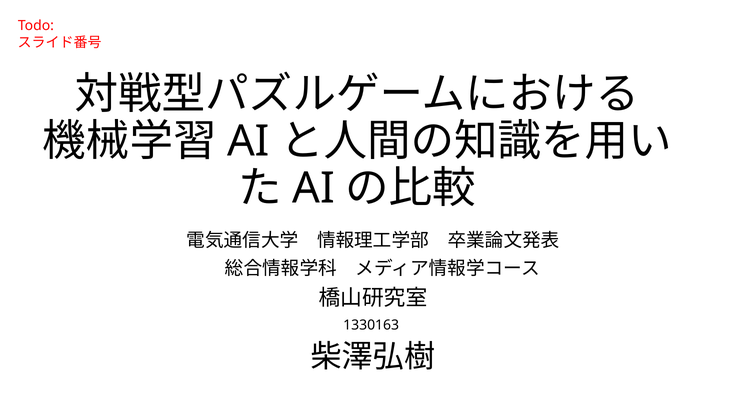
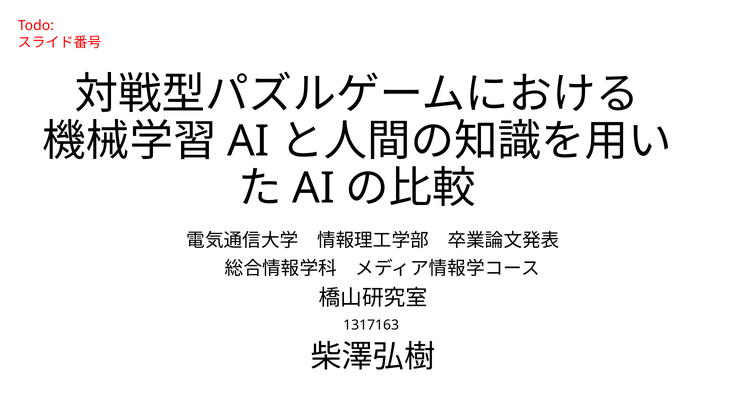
1330163: 1330163 -> 1317163 (371, 325)
